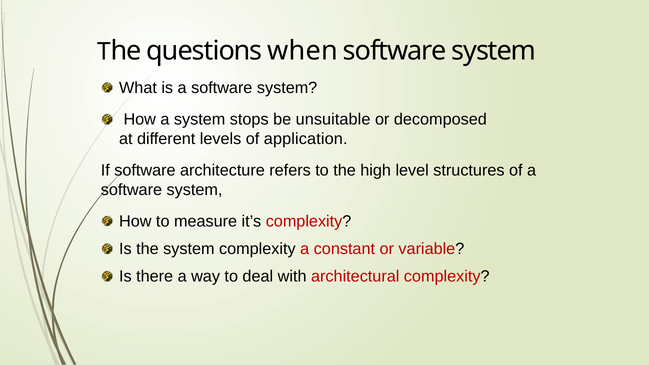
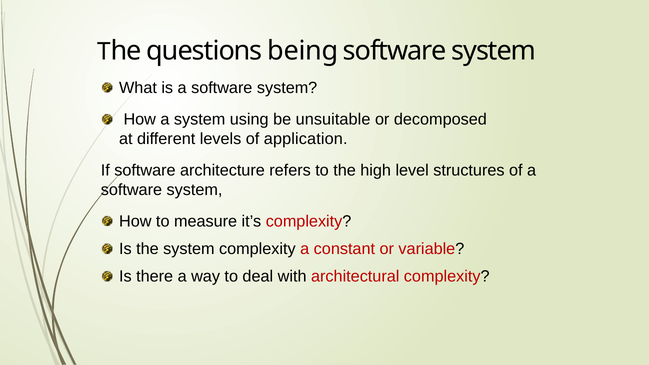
when: when -> being (303, 51)
stops: stops -> using (249, 120)
